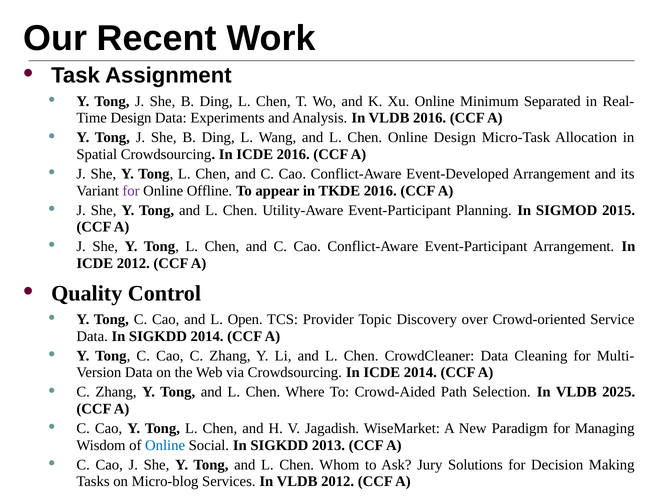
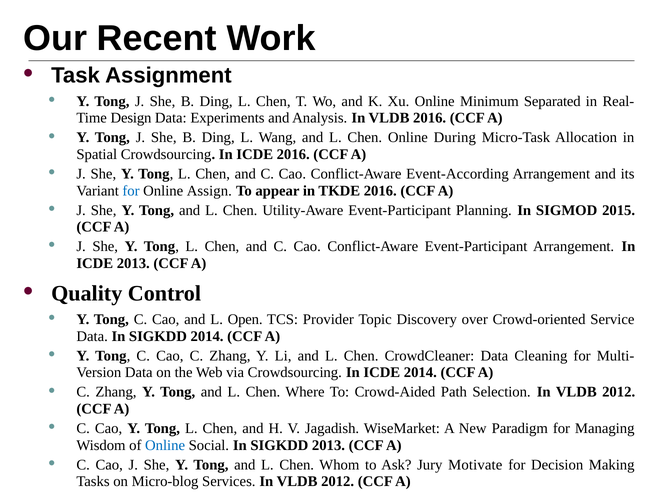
Online Design: Design -> During (455, 138)
Event-Developed: Event-Developed -> Event-According (457, 174)
for colour: purple -> blue (131, 191)
Offline: Offline -> Assign (209, 191)
ICDE 2012: 2012 -> 2013 (133, 263)
Selection In VLDB 2025: 2025 -> 2012 (619, 392)
Solutions: Solutions -> Motivate (475, 465)
